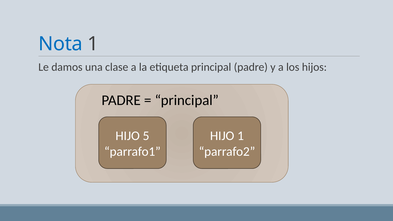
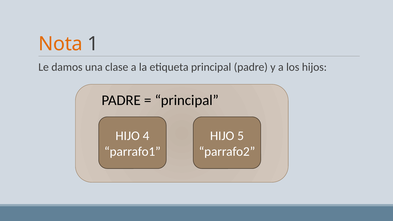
Nota colour: blue -> orange (61, 44)
5: 5 -> 4 (146, 136)
HIJO 1: 1 -> 5 (241, 136)
